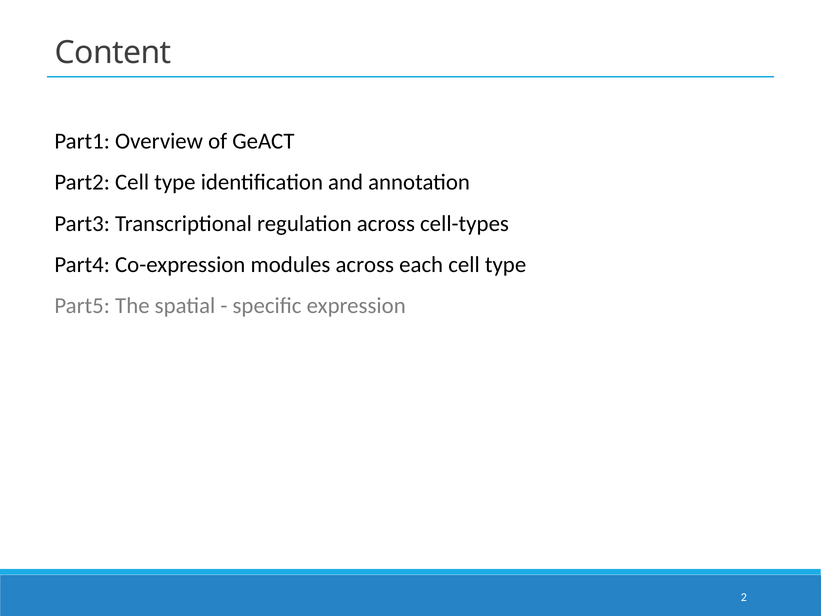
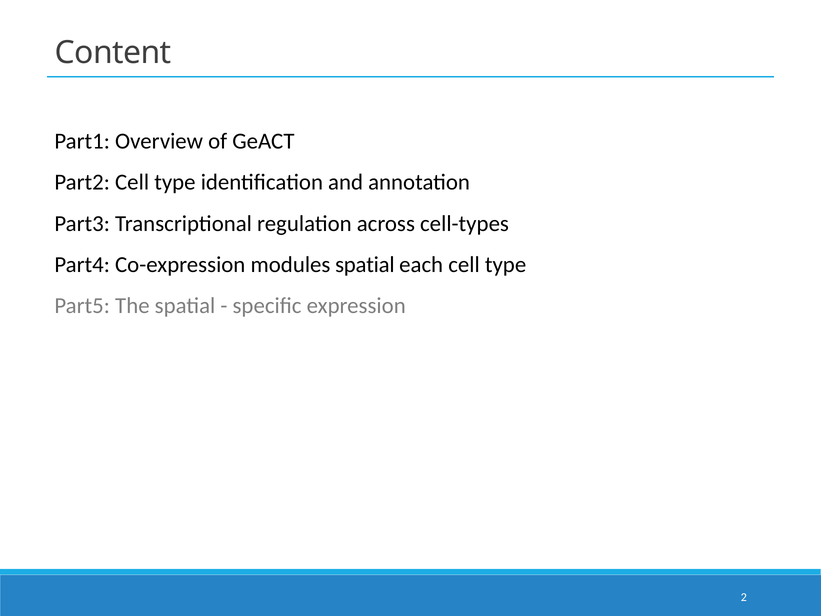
modules across: across -> spatial (365, 264)
